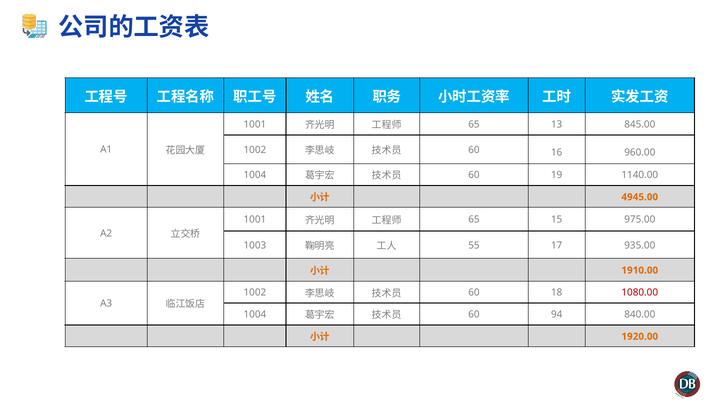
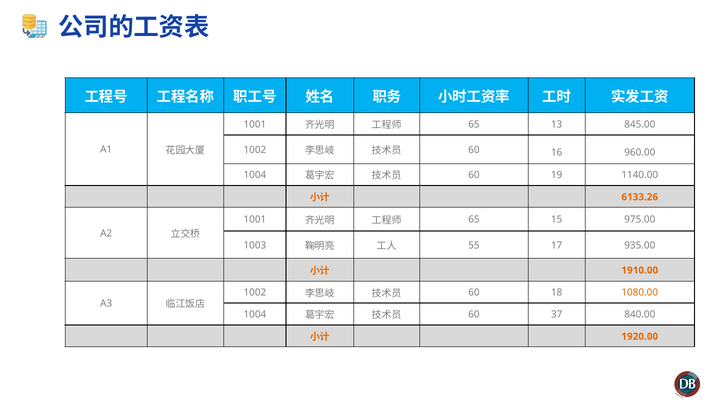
4945.00: 4945.00 -> 6133.26 (640, 197)
1080.00 colour: red -> orange (640, 293)
94: 94 -> 37 (557, 315)
